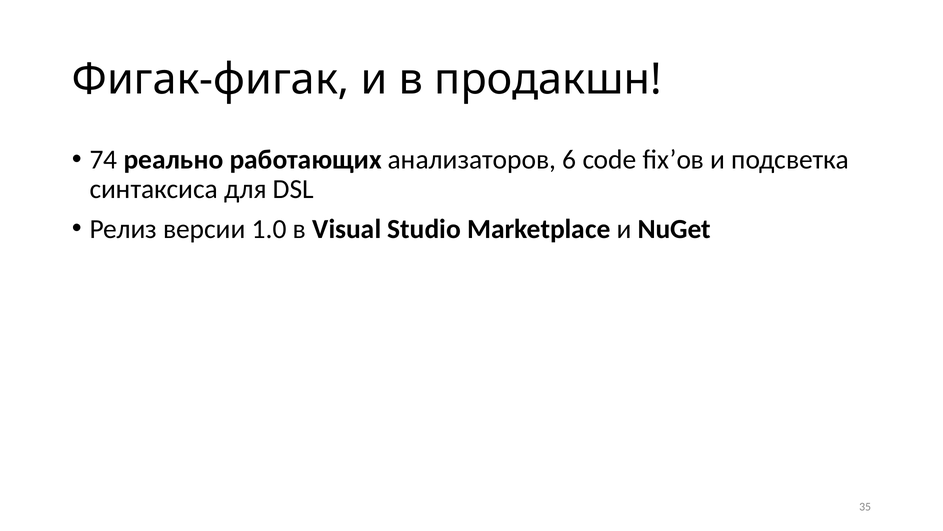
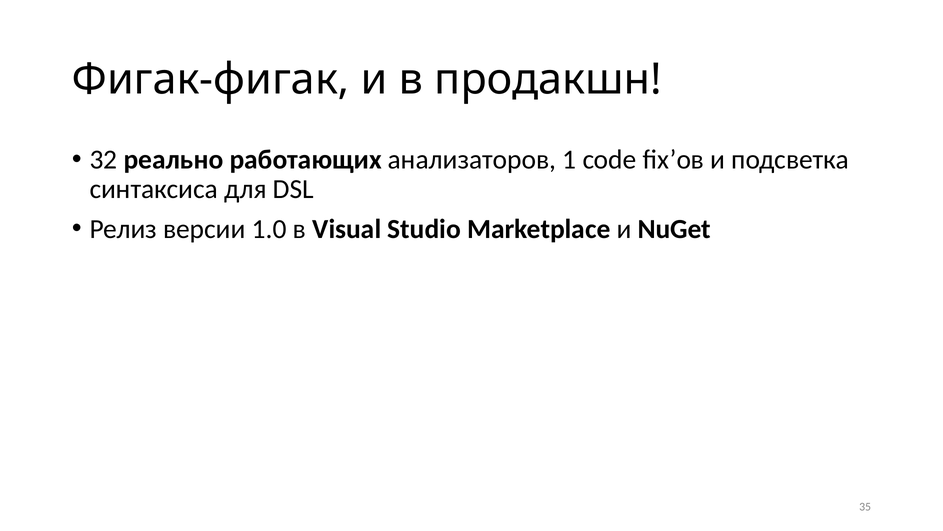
74: 74 -> 32 (103, 159)
6: 6 -> 1 (569, 159)
